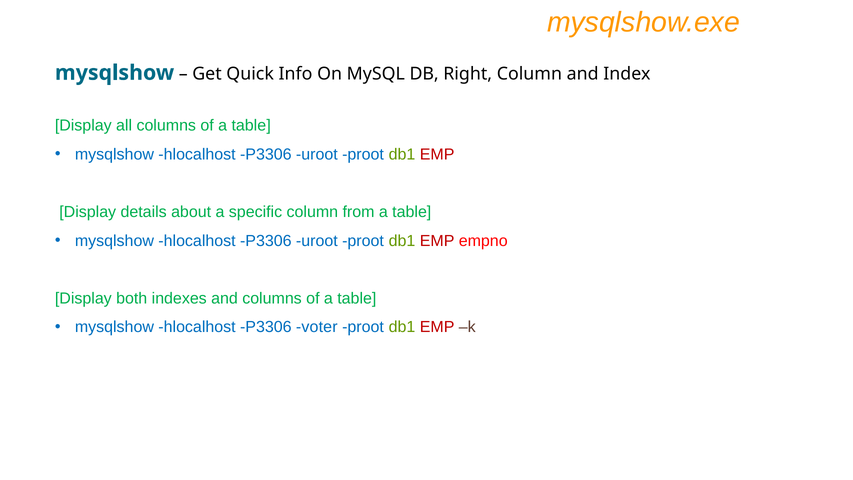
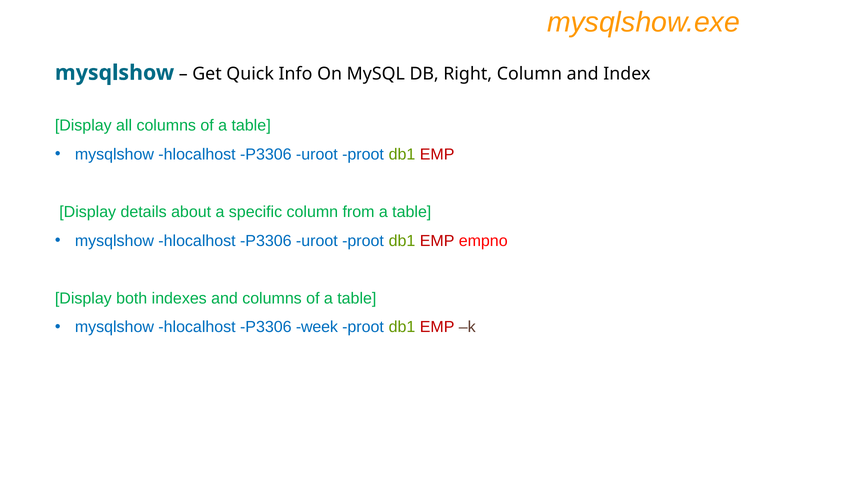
voter: voter -> week (317, 327)
